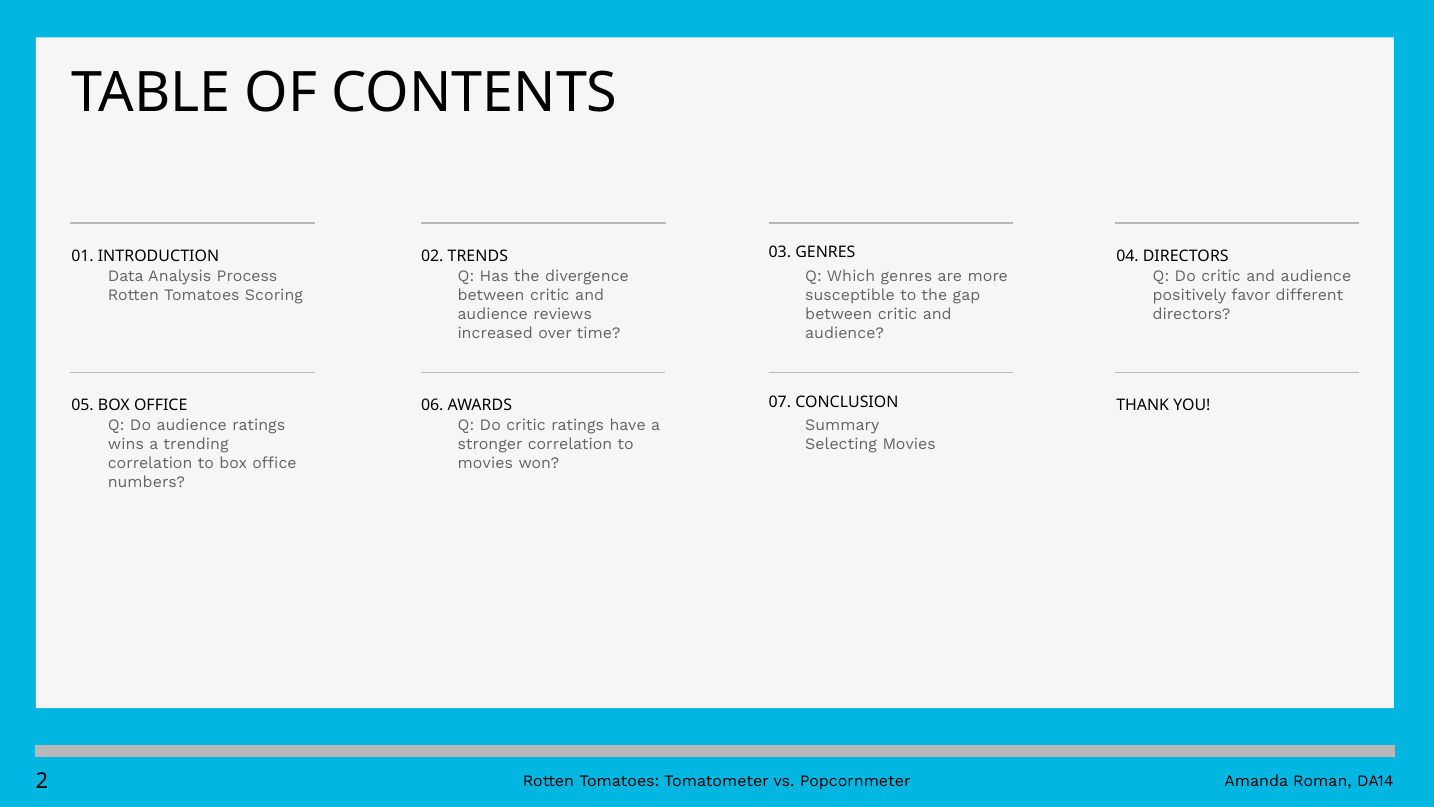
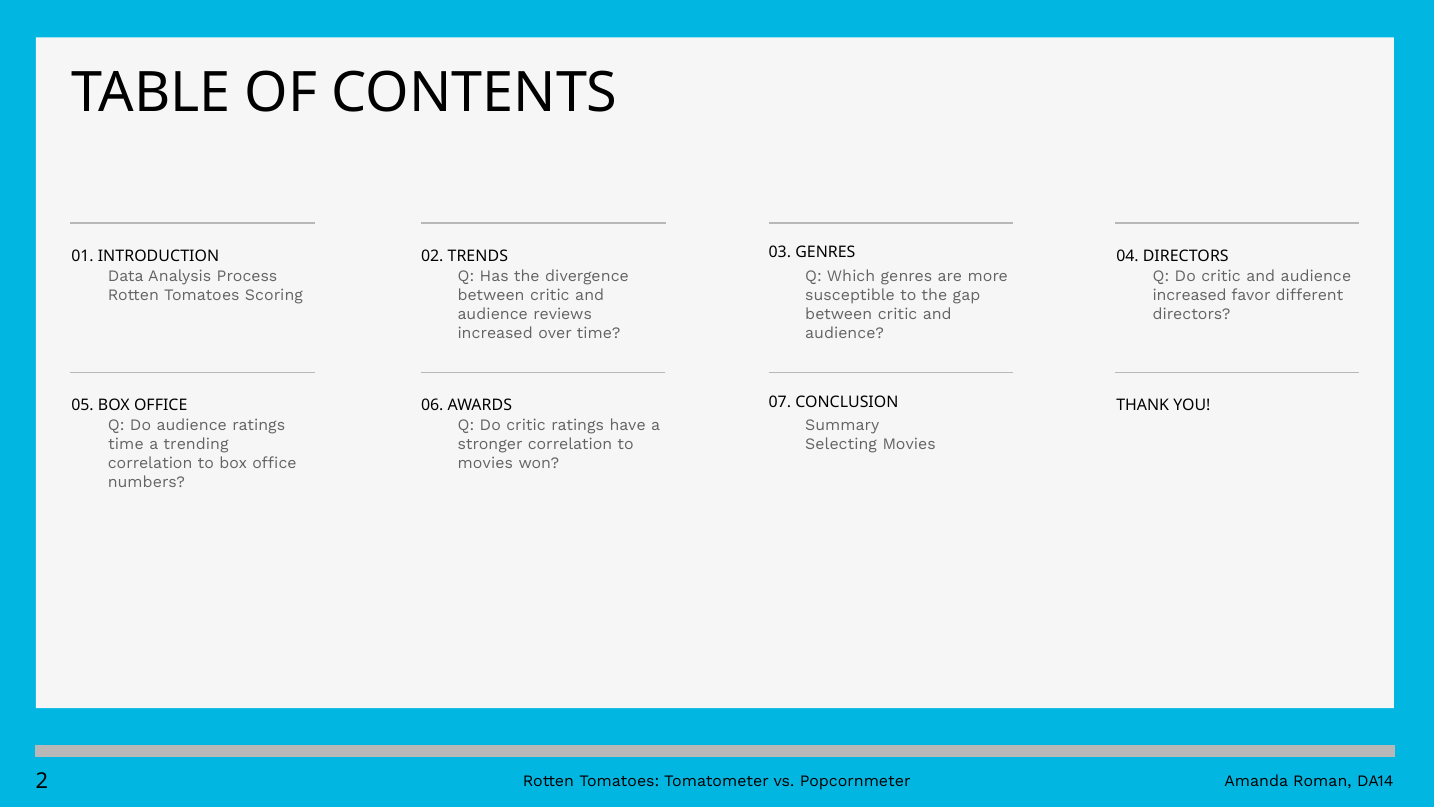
positively: positively -> increased (1190, 295)
wins: wins -> time (126, 444)
